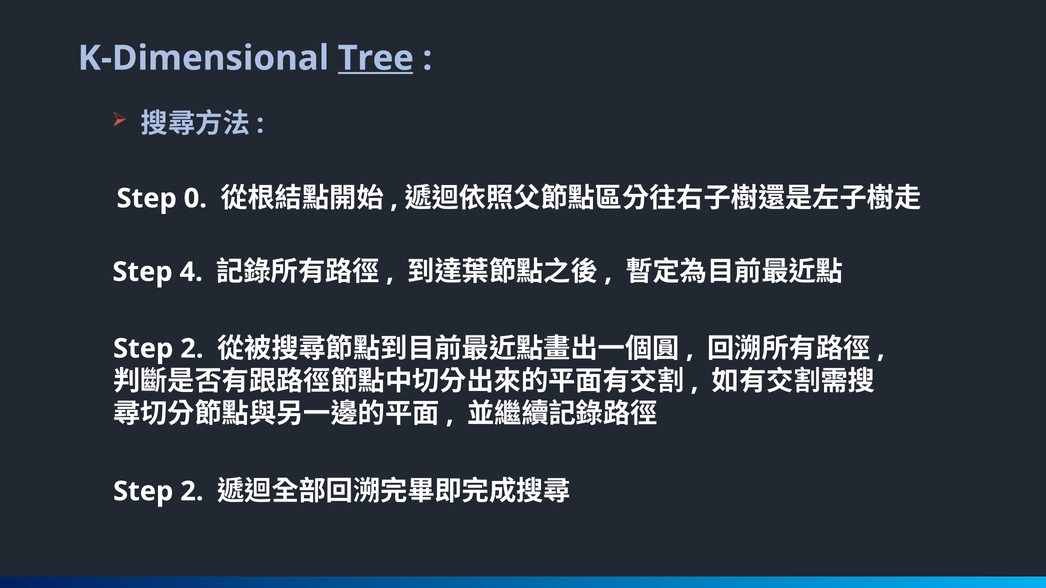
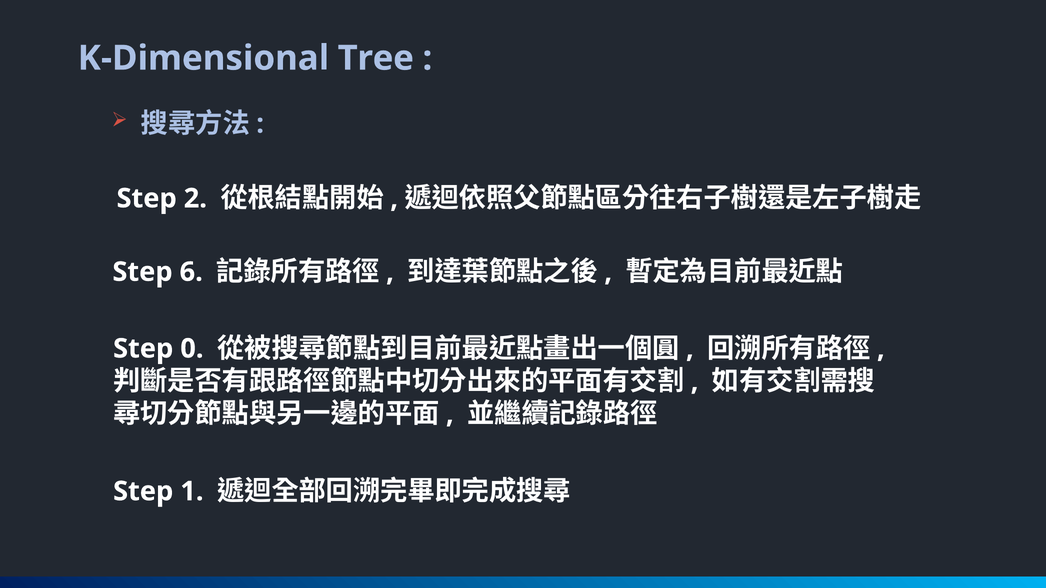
Tree underline: present -> none (376, 58)
0: 0 -> 2 (195, 199)
4: 4 -> 6 (191, 272)
2: 2 -> 0 (192, 349)
2: 2 -> 1 (192, 492)
